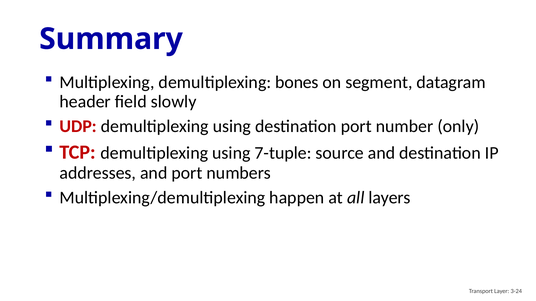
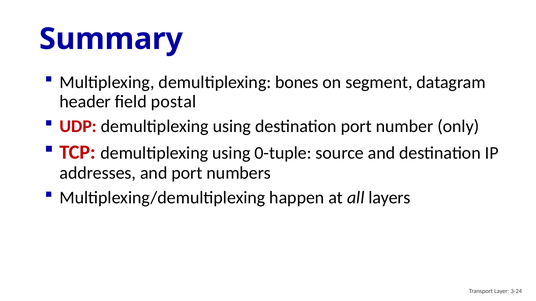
slowly: slowly -> postal (174, 102)
7-tuple: 7-tuple -> 0-tuple (283, 153)
